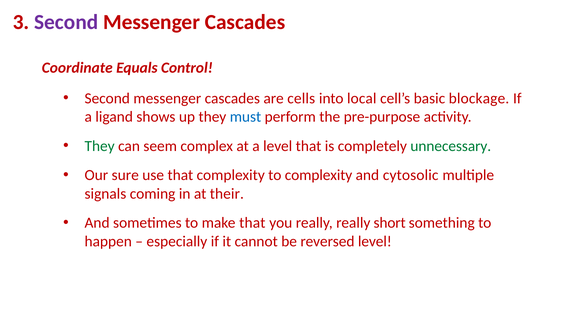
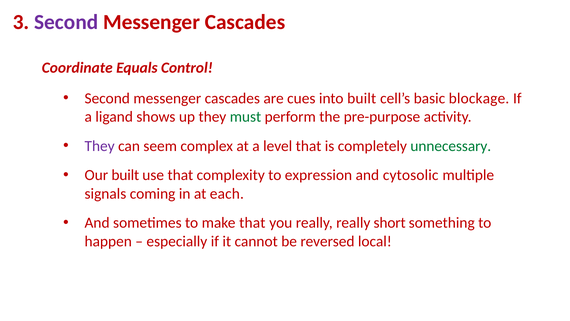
cells: cells -> cues (301, 98)
into local: local -> built (362, 98)
must colour: blue -> green (245, 117)
They colour: green -> purple (100, 146)
Our sure: sure -> built (125, 175)
to complexity: complexity -> expression (318, 175)
their: their -> each (227, 193)
reversed level: level -> local (375, 241)
